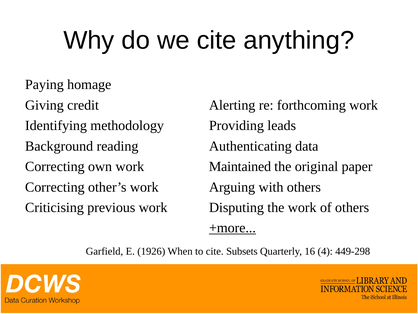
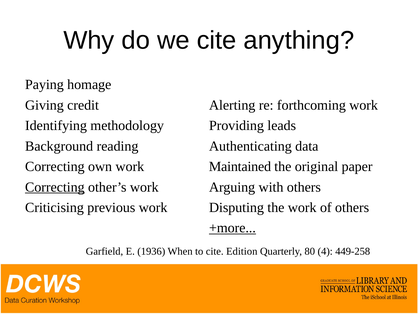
Correcting underline: none -> present (55, 187)
1926: 1926 -> 1936 (151, 251)
Subsets: Subsets -> Edition (242, 251)
16: 16 -> 80 (310, 251)
449-298: 449-298 -> 449-258 (353, 251)
